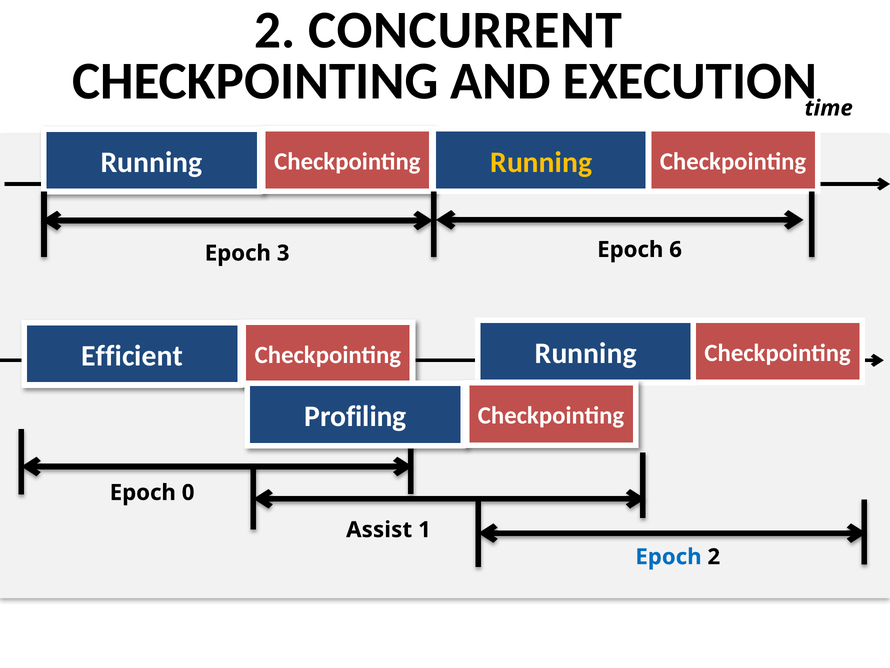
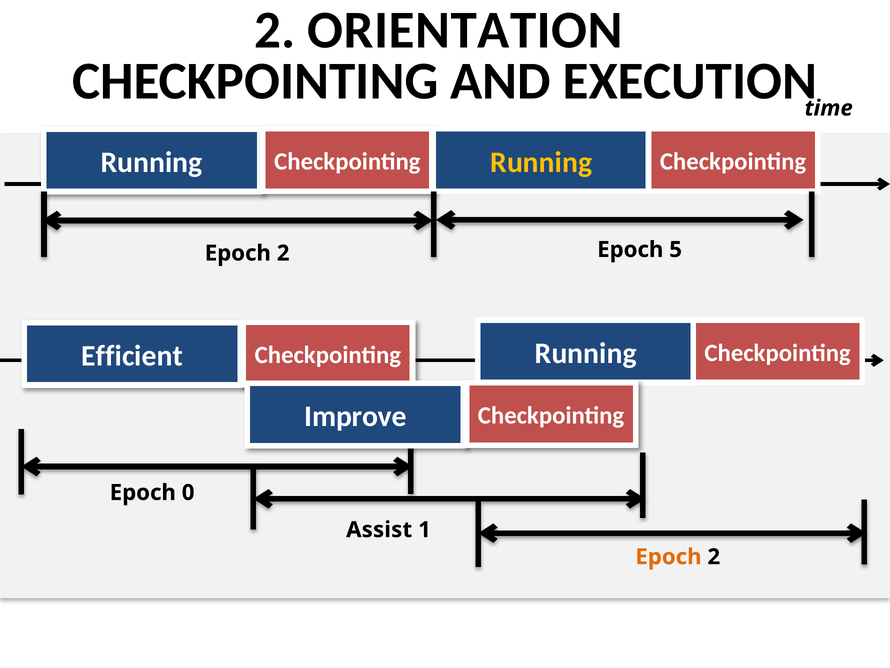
CONCURRENT: CONCURRENT -> ORIENTATION (465, 30)
3: 3 -> 2 (283, 253)
6: 6 -> 5 (676, 249)
Profiling: Profiling -> Improve (355, 416)
Epoch colour: blue -> orange (668, 556)
